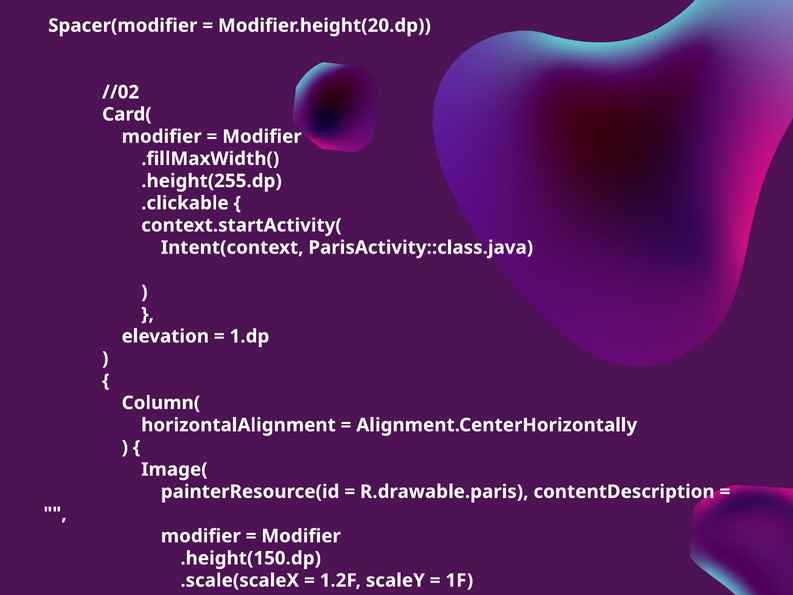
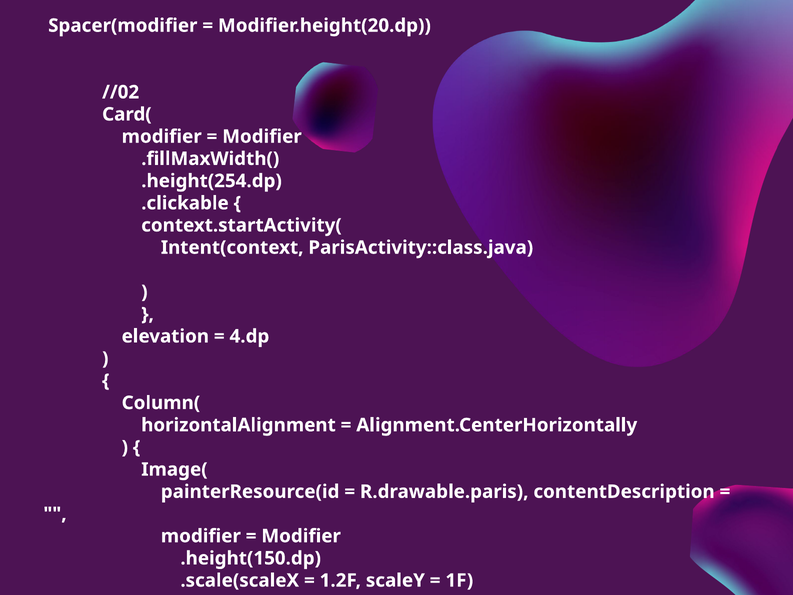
.height(255.dp: .height(255.dp -> .height(254.dp (212, 181)
1.dp: 1.dp -> 4.dp (249, 336)
